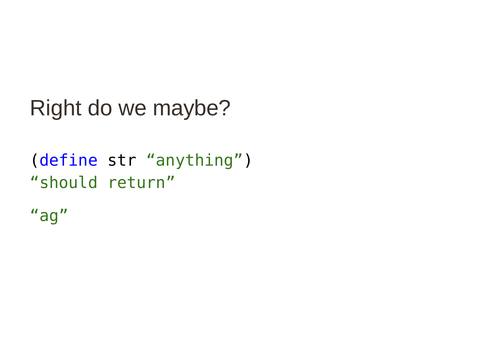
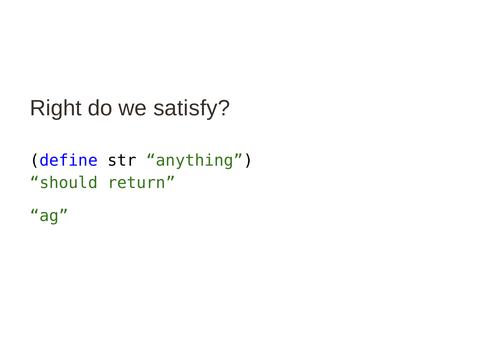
maybe: maybe -> satisfy (192, 108)
